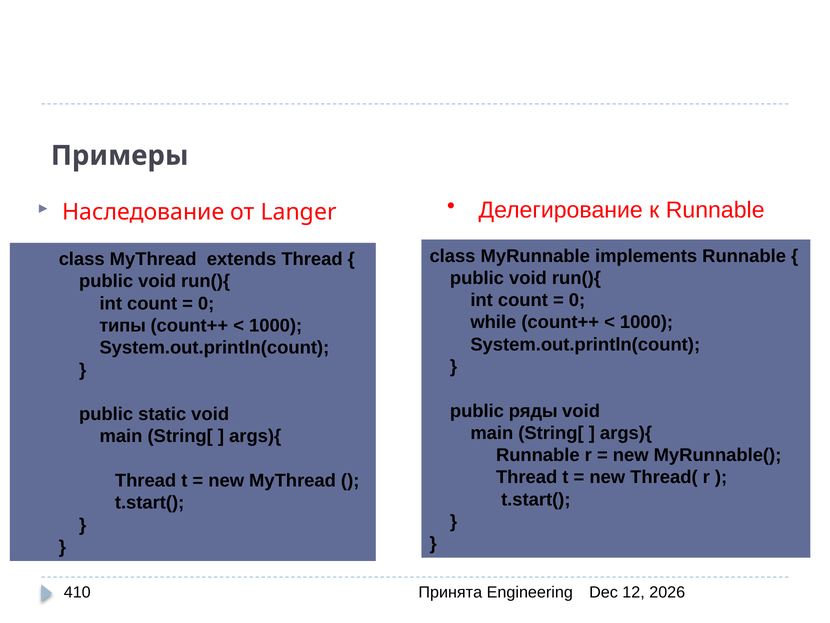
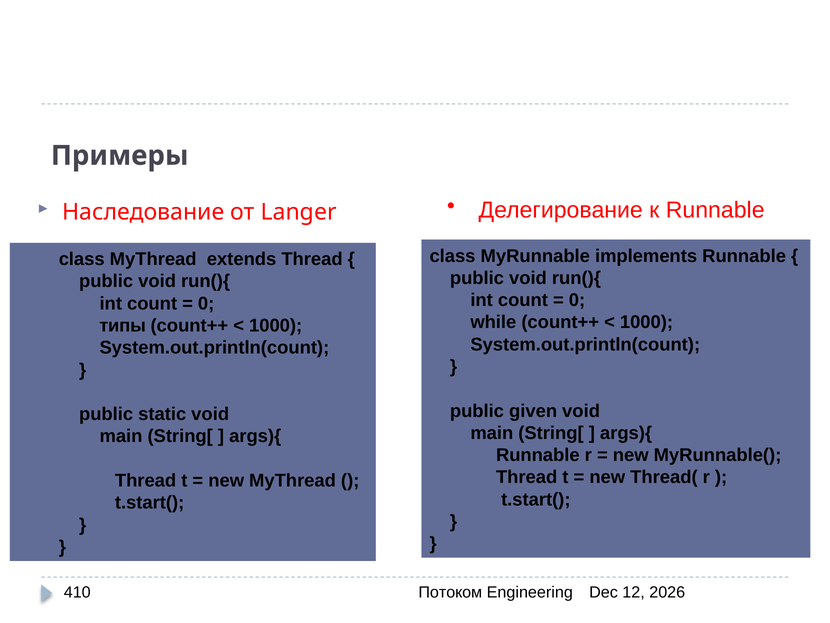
ряды: ряды -> given (533, 411)
Принята: Принята -> Потоком (450, 592)
